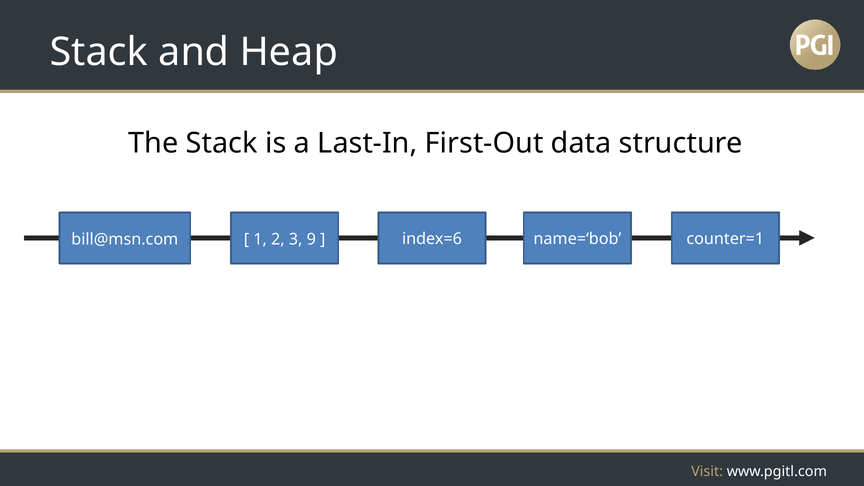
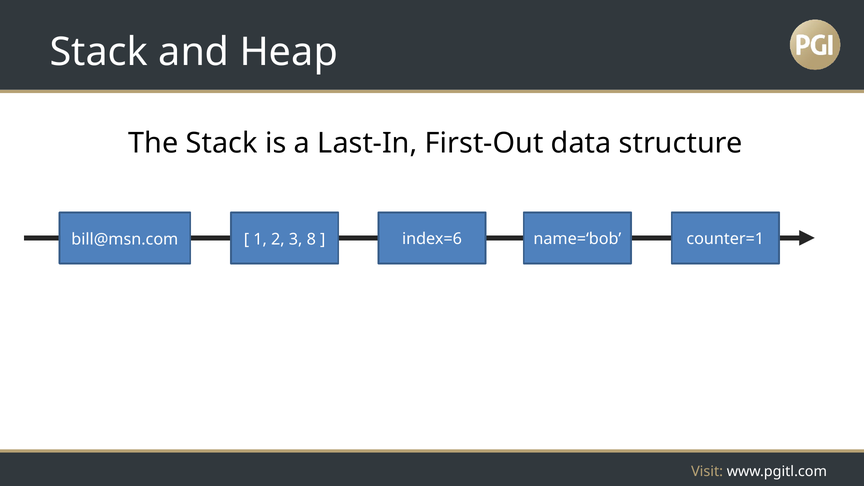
9: 9 -> 8 (311, 239)
